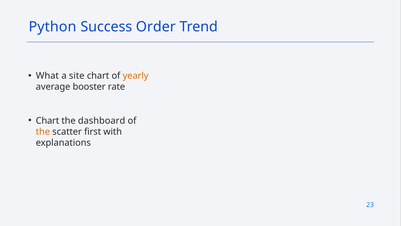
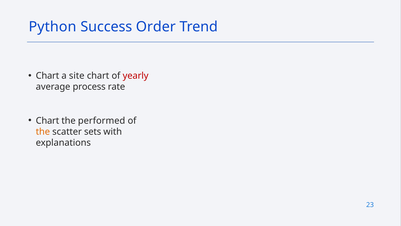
What: What -> Chart (47, 76)
yearly colour: orange -> red (136, 76)
booster: booster -> process (89, 87)
dashboard: dashboard -> performed (102, 120)
first: first -> sets (93, 131)
